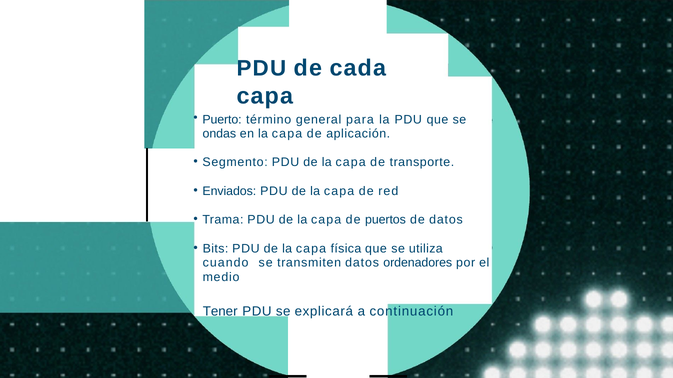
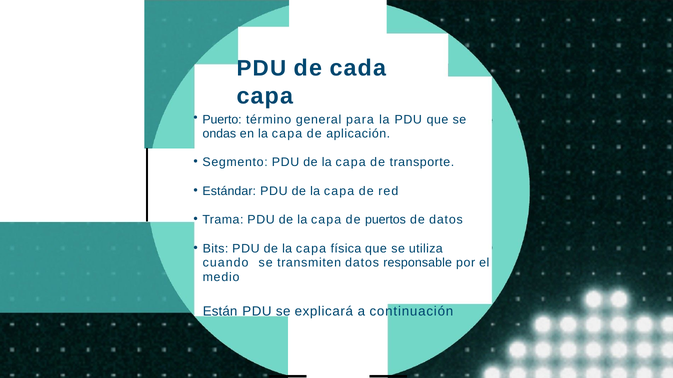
Enviados: Enviados -> Estándar (229, 191)
ordenadores: ordenadores -> responsable (418, 263)
Tener: Tener -> Están (220, 311)
